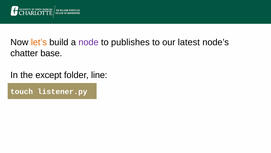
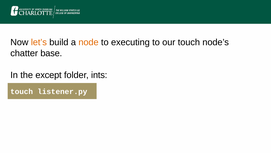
node colour: purple -> orange (88, 42)
publishes: publishes -> executing (130, 42)
our latest: latest -> touch (189, 42)
line: line -> ints (99, 75)
